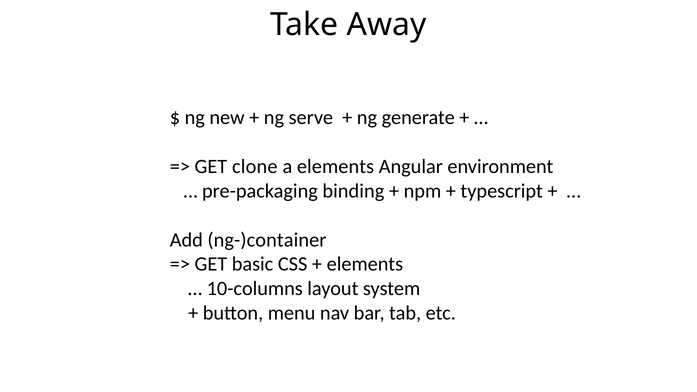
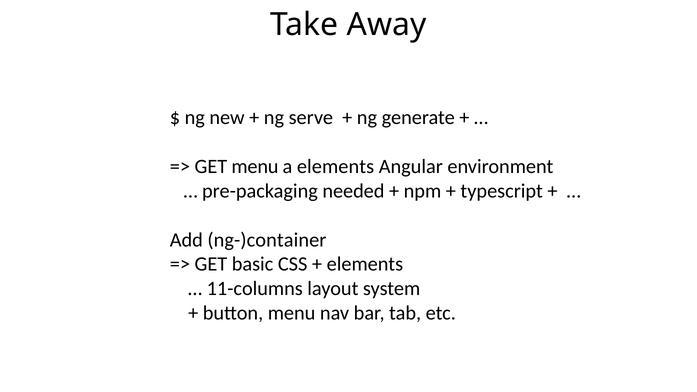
GET clone: clone -> menu (255, 167)
binding: binding -> needed (353, 191)
10-columns: 10-columns -> 11-columns (255, 289)
